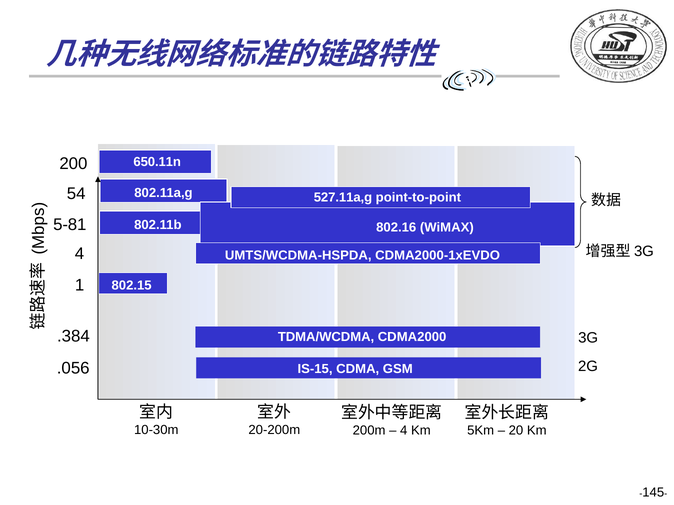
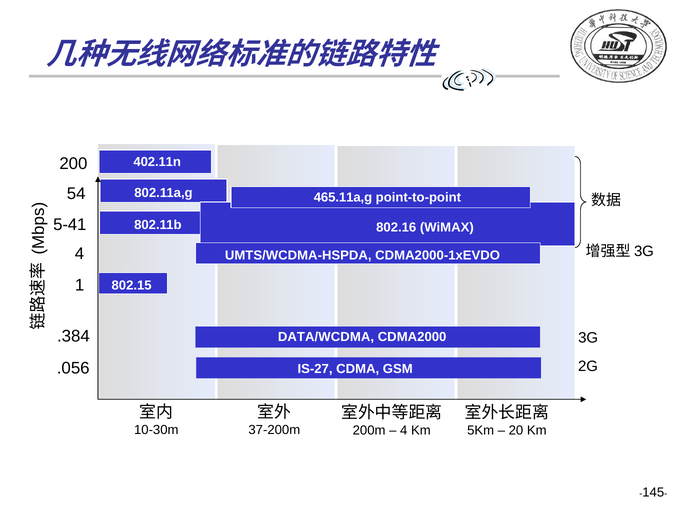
650.11n: 650.11n -> 402.11n (157, 162)
527.11a,g: 527.11a,g -> 465.11a,g (343, 197)
5-81: 5-81 -> 5-41 (70, 225)
TDMA/WCDMA: TDMA/WCDMA -> DATA/WCDMA (326, 337)
IS-15: IS-15 -> IS-27 (315, 369)
20-200m: 20-200m -> 37-200m (274, 431)
